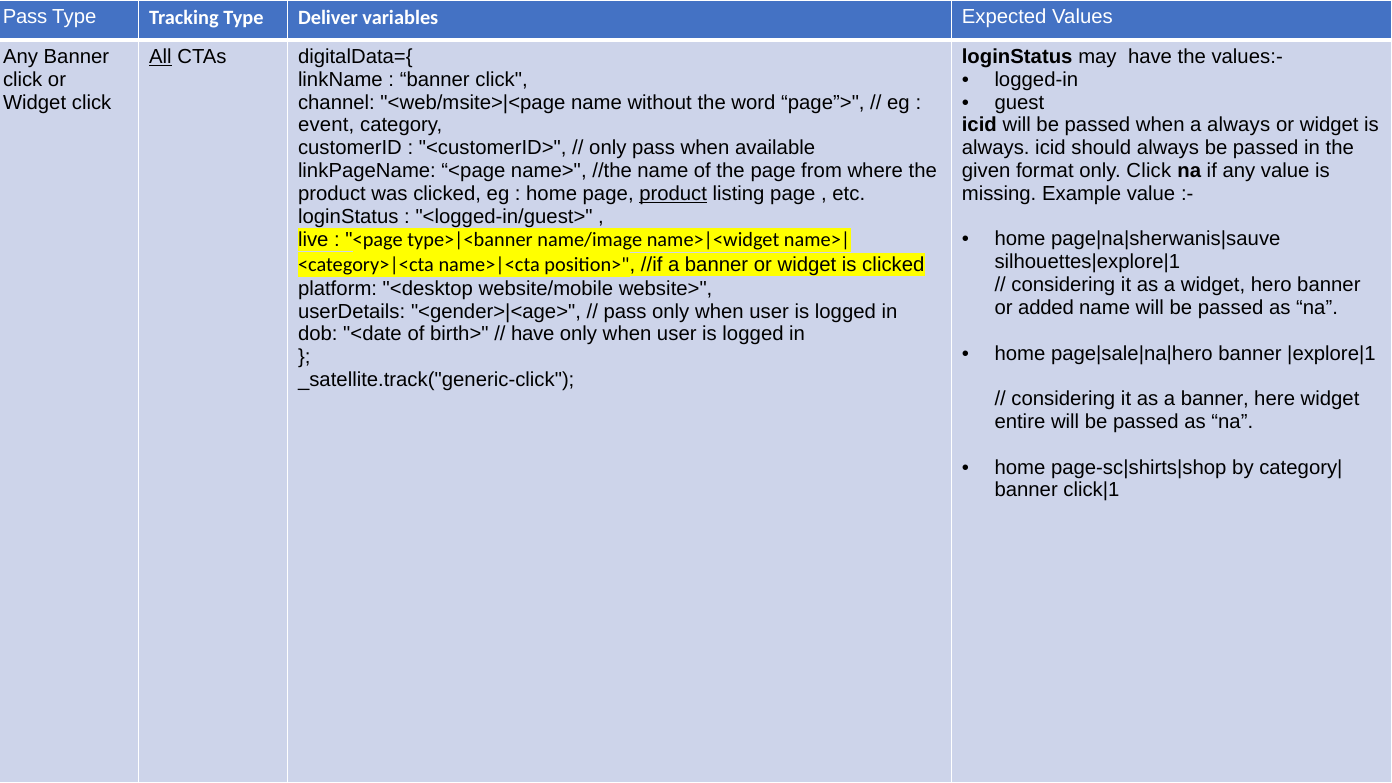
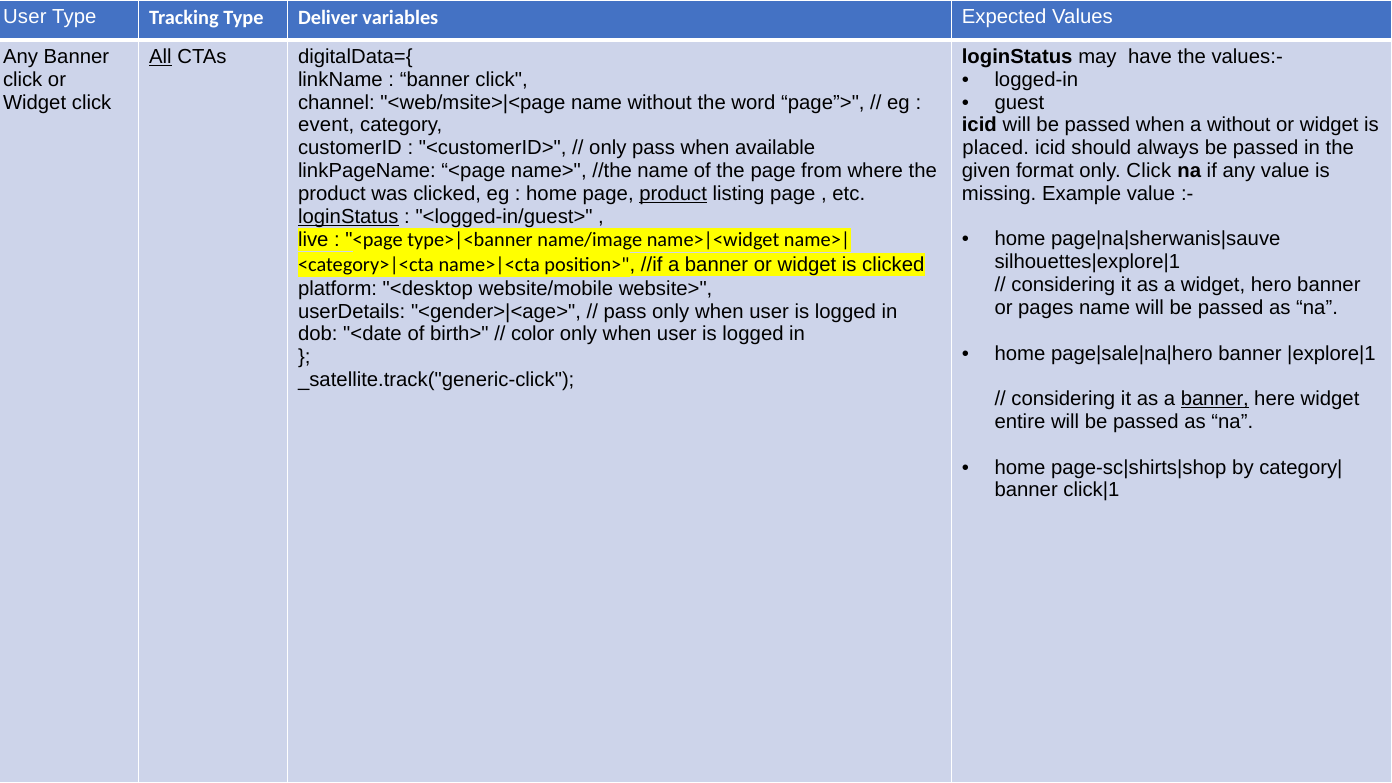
Pass: Pass -> User (25, 17)
a always: always -> without (1239, 125)
always: always -> placed (996, 148)
loginStatus underline: none -> present (348, 216)
added: added -> pages (1046, 308)
have: have -> color (533, 334)
banner underline: none -> present (1215, 399)
